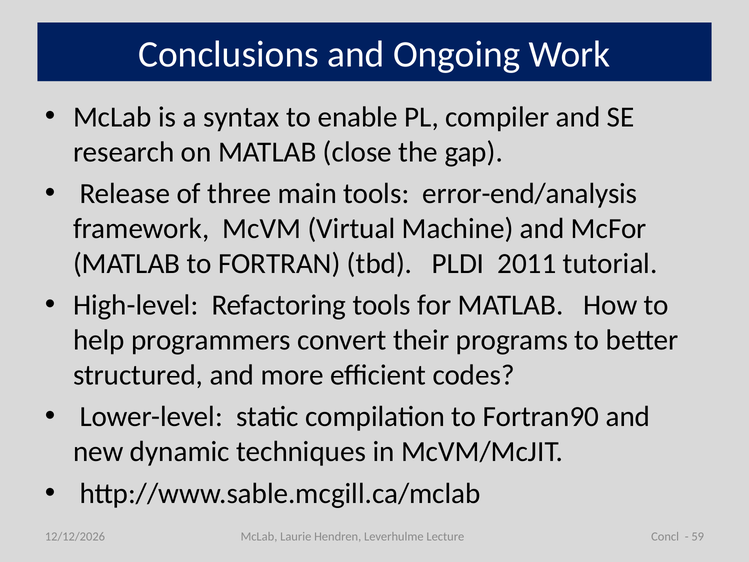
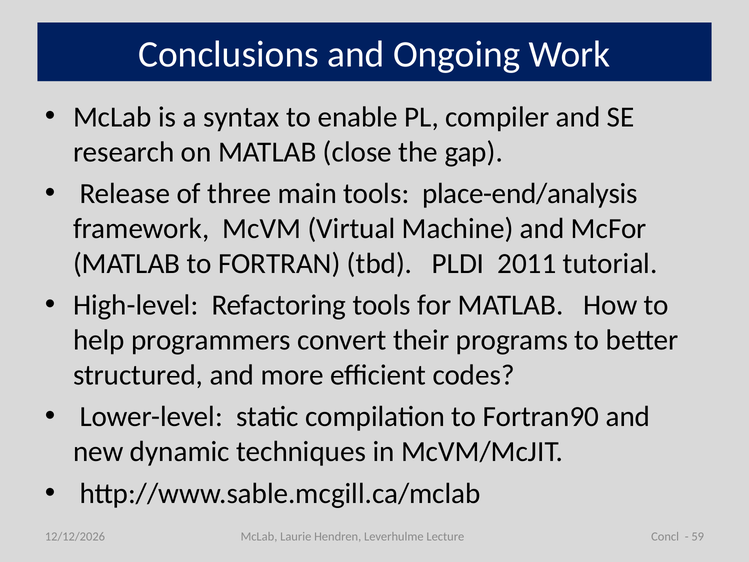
error-end/analysis: error-end/analysis -> place-end/analysis (530, 194)
